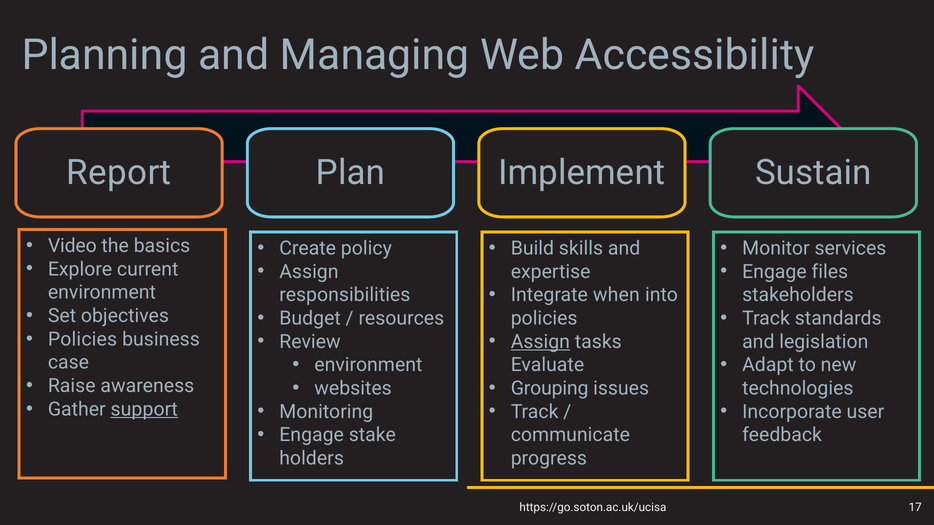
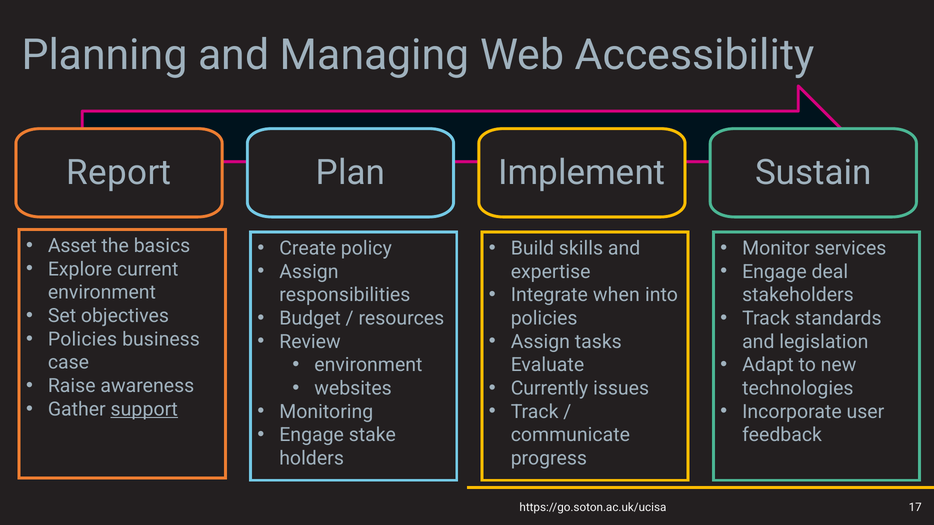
Video: Video -> Asset (72, 246)
files: files -> deal (830, 272)
Assign underline: present -> none (540, 342)
Grouping: Grouping -> Currently (550, 389)
